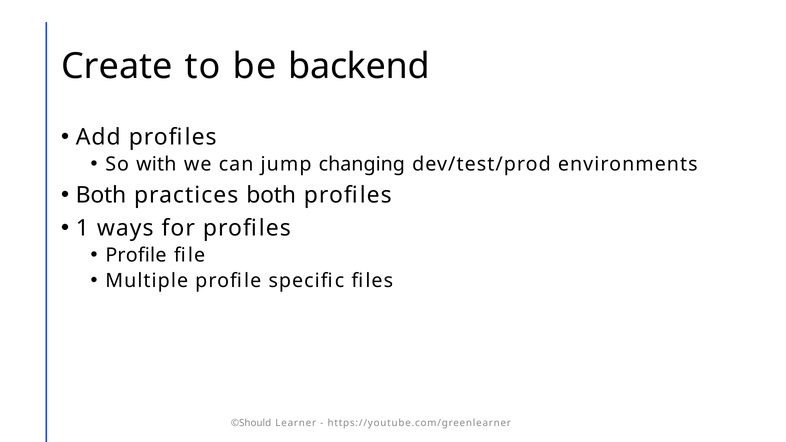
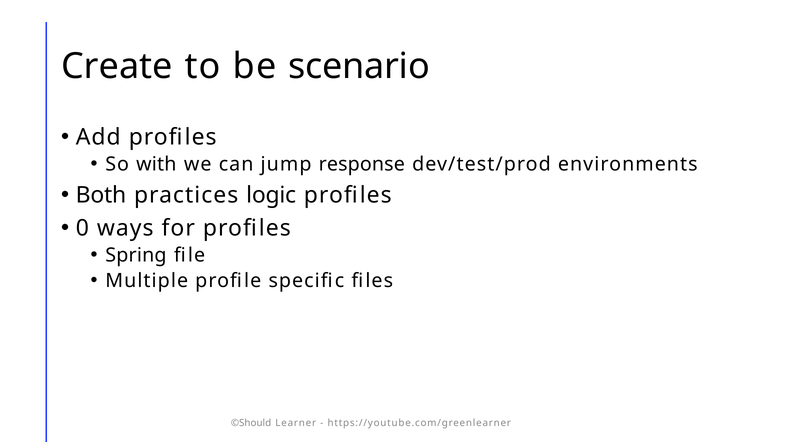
backend: backend -> scenario (359, 67)
changing: changing -> response (362, 164)
practices both: both -> logic (271, 195)
1: 1 -> 0 (82, 228)
Profile: Profile -> Spring (136, 255)
